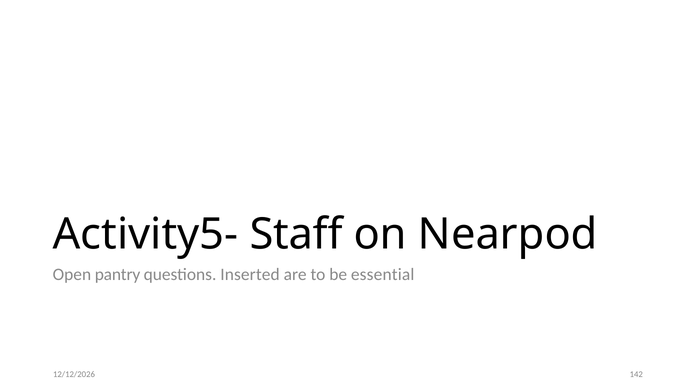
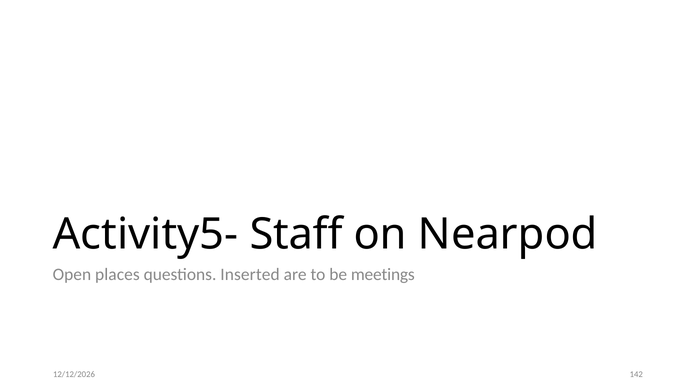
pantry: pantry -> places (117, 274)
essential: essential -> meetings (383, 274)
